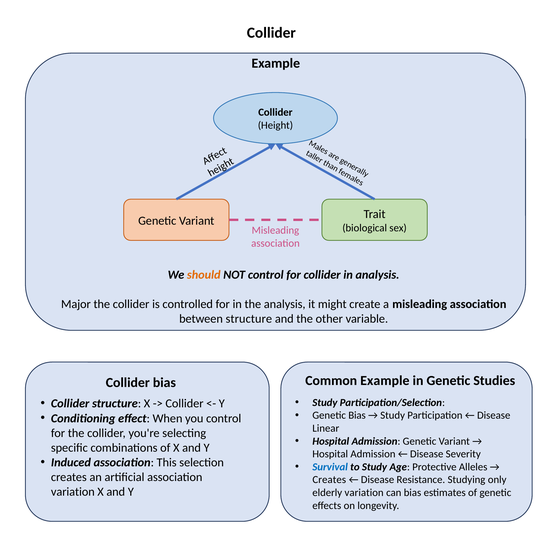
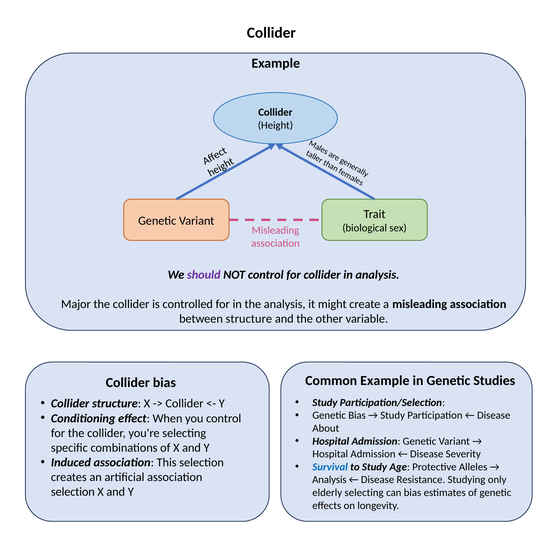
should colour: orange -> purple (204, 275)
Linear: Linear -> About (326, 428)
Creates: Creates -> Analysis (329, 480)
variation: variation -> selection (73, 492)
elderly variation: variation -> selecting (364, 493)
